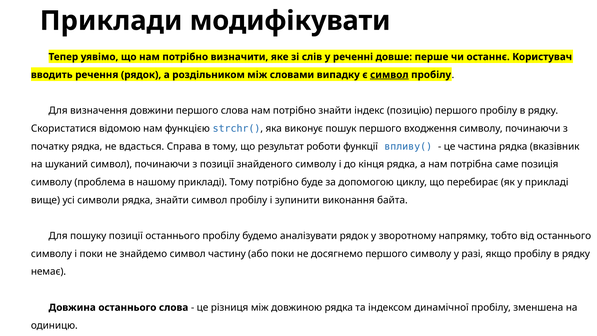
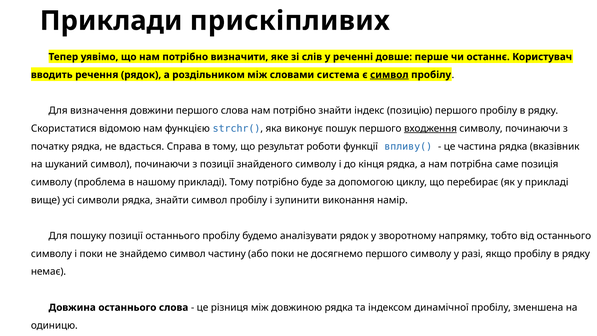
модифікувати: модифікувати -> прискіпливих (290, 21)
випадку: випадку -> система (338, 75)
входження underline: none -> present (430, 128)
байта: байта -> намір (392, 200)
